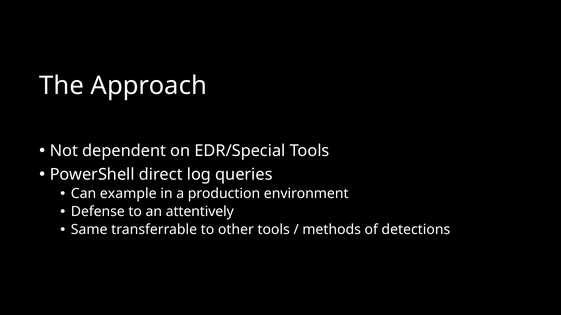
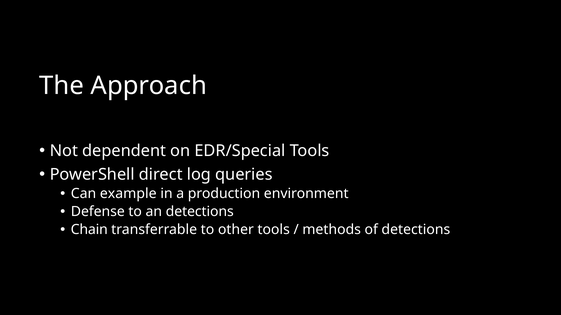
an attentively: attentively -> detections (200, 212)
Same: Same -> Chain (89, 230)
